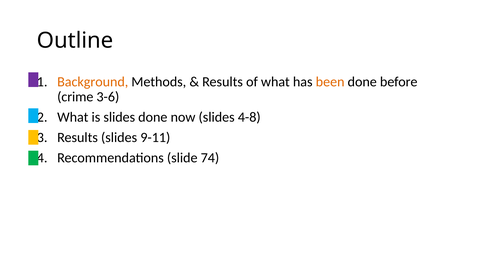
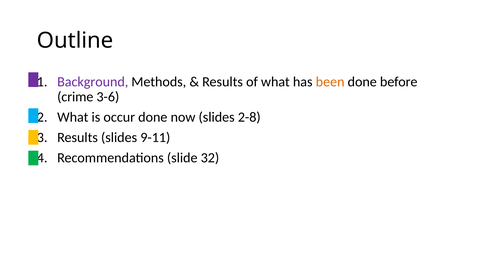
Background colour: orange -> purple (93, 82)
is slides: slides -> occur (119, 117)
4-8: 4-8 -> 2-8 (249, 117)
74: 74 -> 32 (210, 158)
